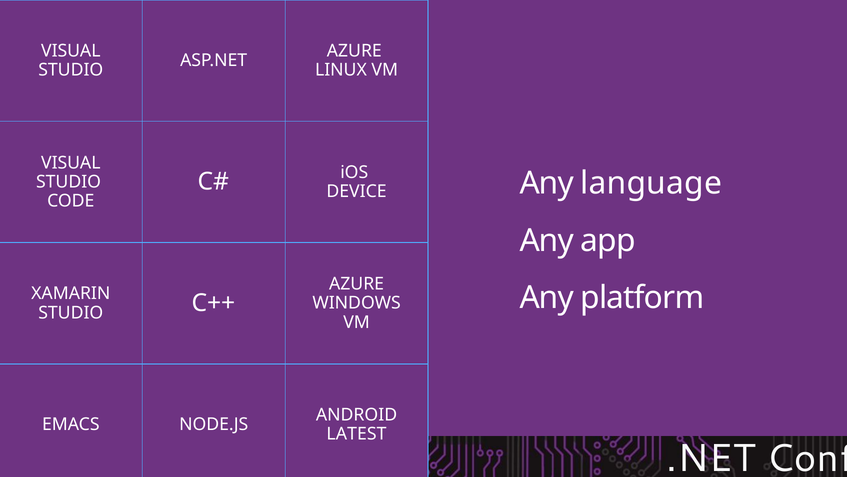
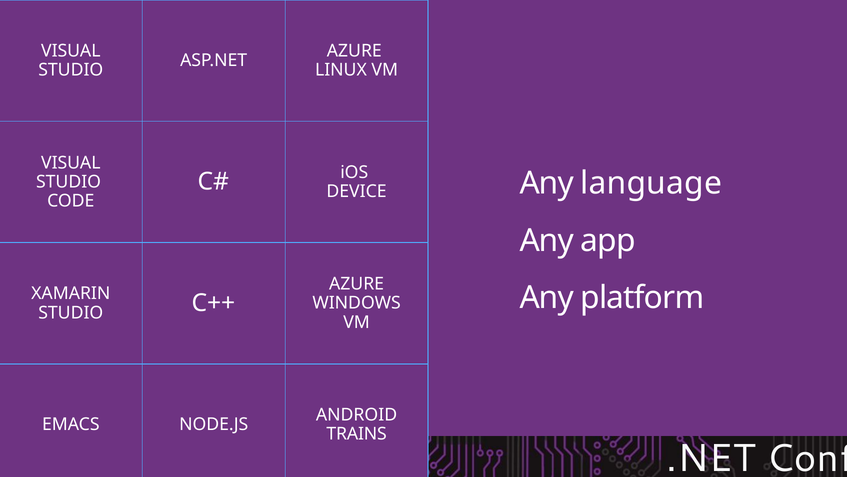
LATEST: LATEST -> TRAINS (357, 433)
